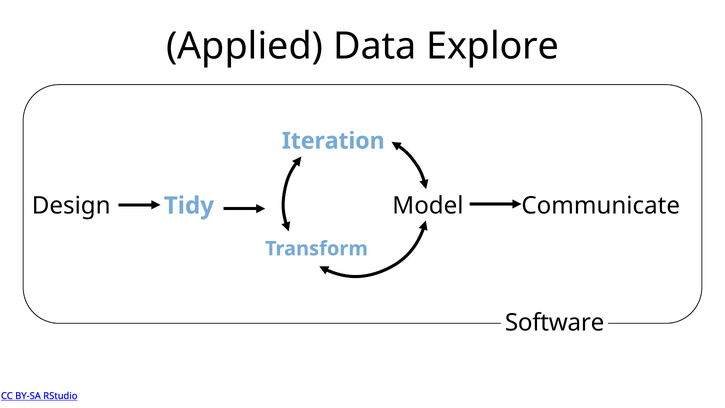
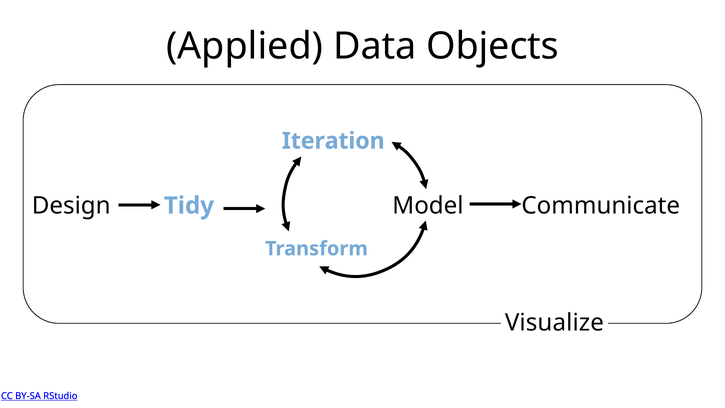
Explore: Explore -> Objects (493, 46)
Software: Software -> Visualize (554, 323)
